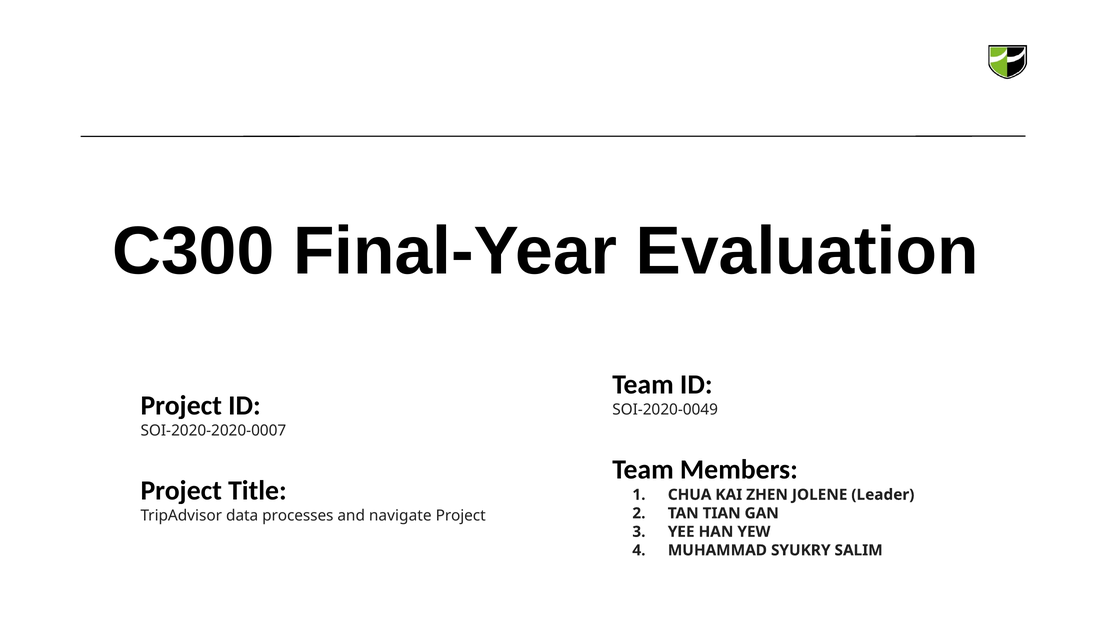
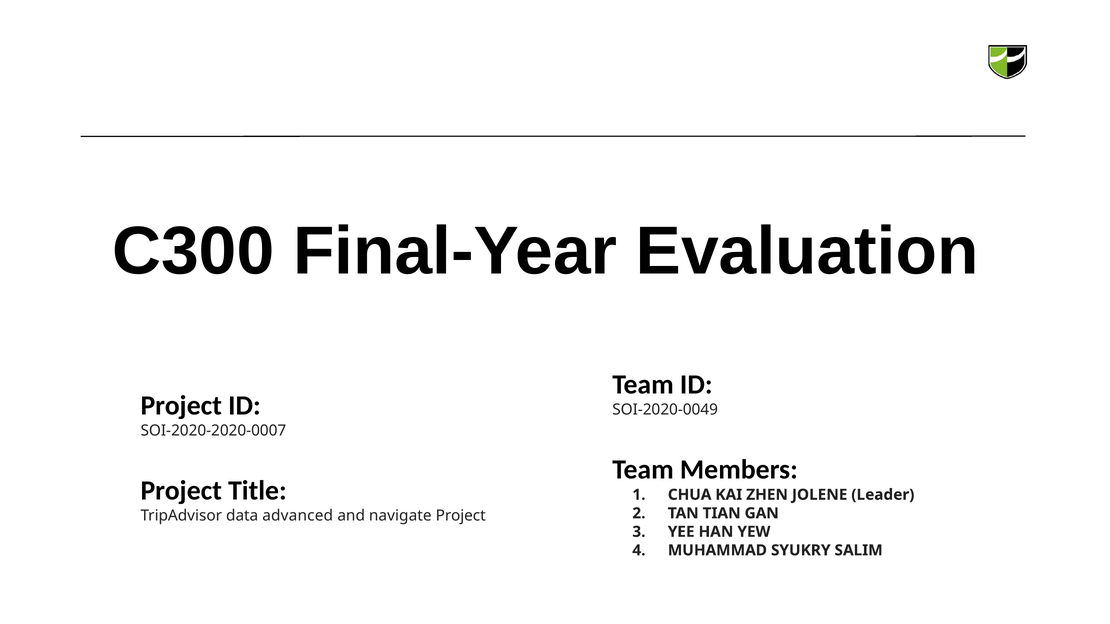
processes: processes -> advanced (298, 516)
